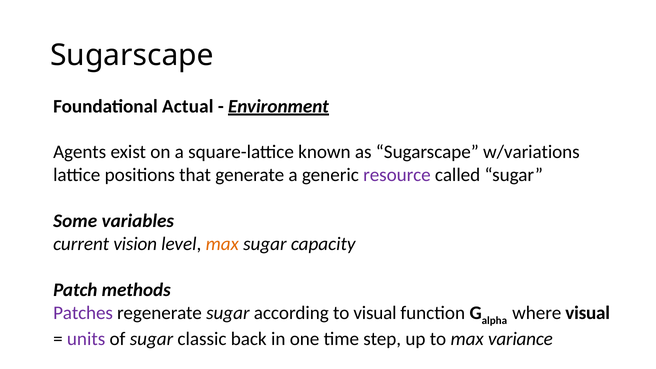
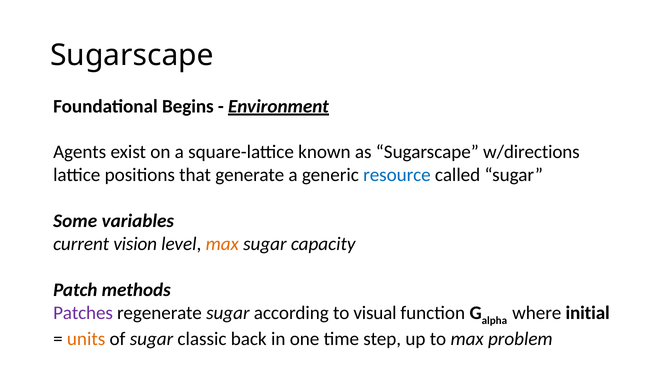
Actual: Actual -> Begins (188, 106)
w/variations: w/variations -> w/directions (531, 152)
resource colour: purple -> blue (397, 175)
where visual: visual -> initial (588, 313)
units colour: purple -> orange (86, 339)
variance: variance -> problem (520, 339)
